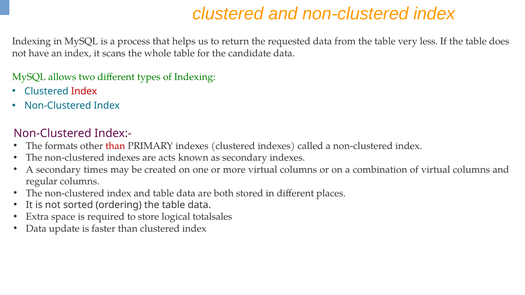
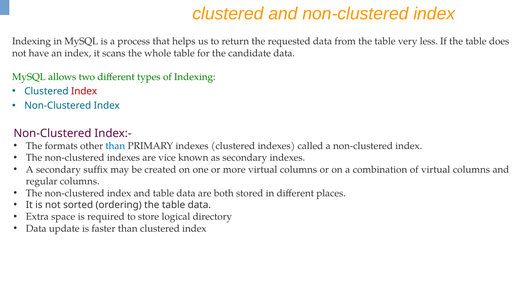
than colour: red -> blue (115, 146)
acts: acts -> vice (167, 158)
times: times -> suffix (96, 170)
totalsales: totalsales -> directory (212, 217)
